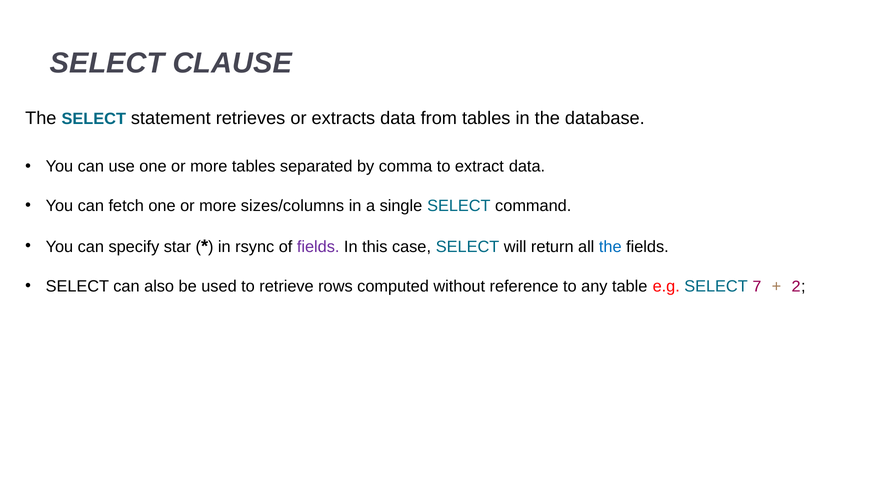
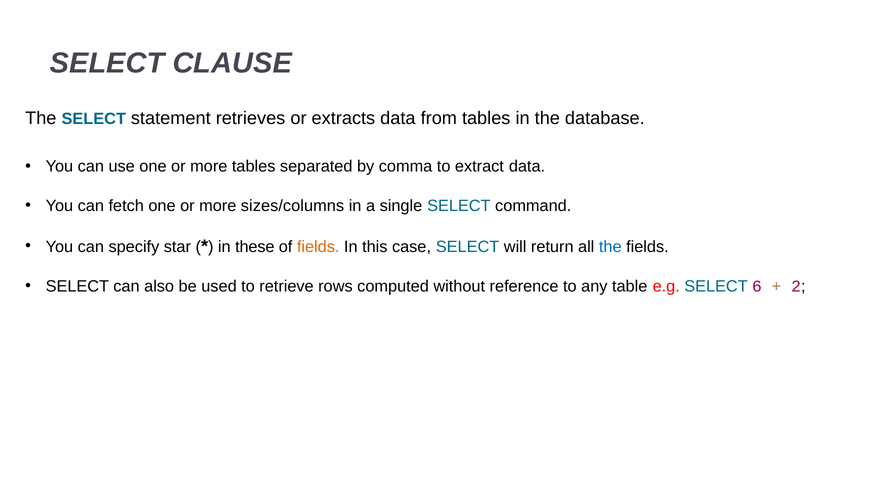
rsync: rsync -> these (255, 247)
fields colour: purple -> orange (318, 247)
7: 7 -> 6 (757, 286)
